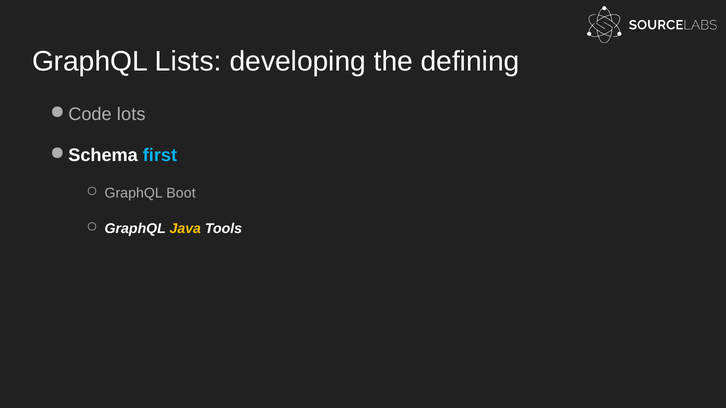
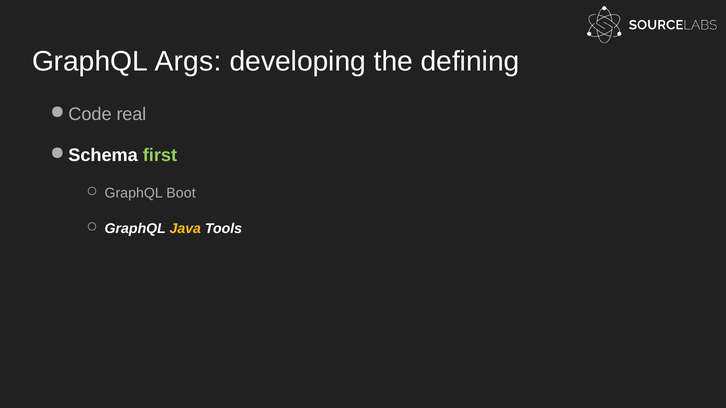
Lists: Lists -> Args (188, 62)
lots: lots -> real (131, 114)
first colour: light blue -> light green (160, 155)
